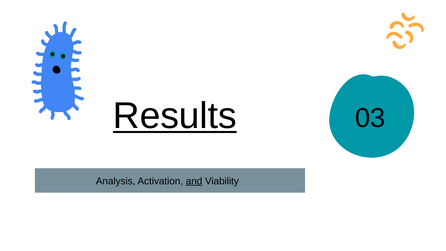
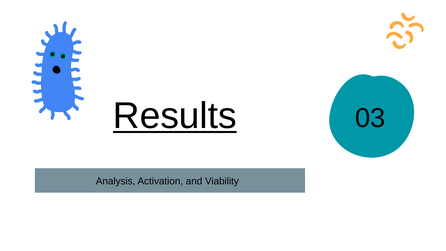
and underline: present -> none (194, 181)
